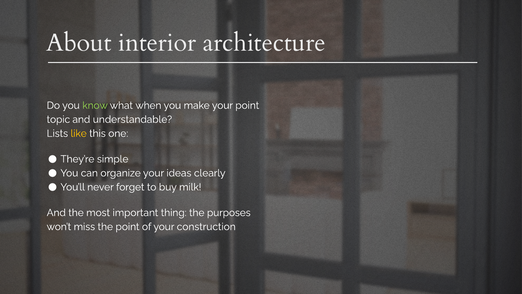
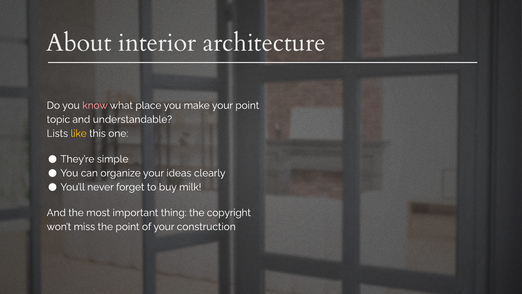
know colour: light green -> pink (95, 105)
when: when -> place (148, 105)
purposes: purposes -> copyright (229, 212)
